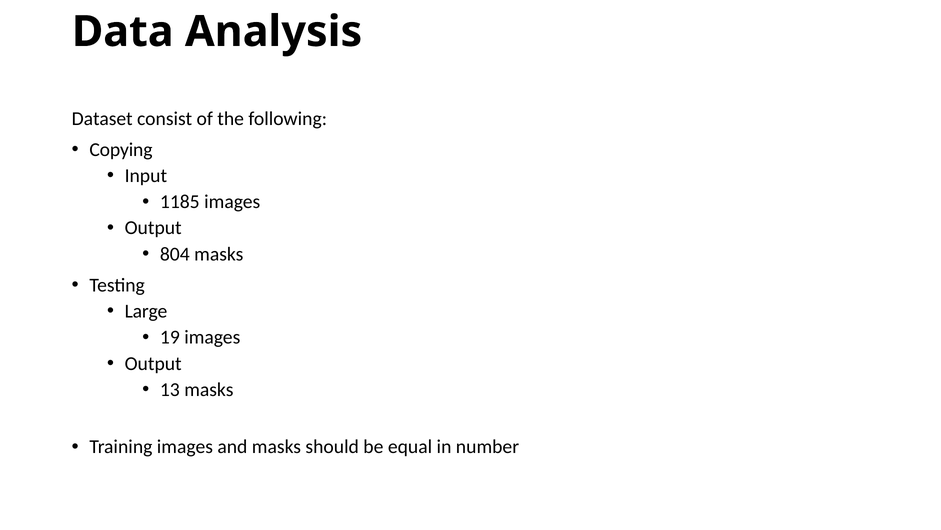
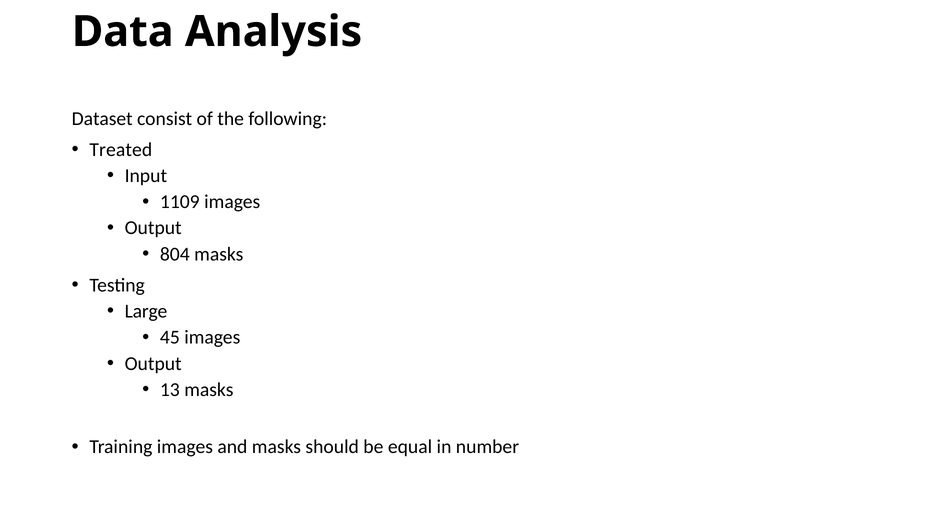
Copying: Copying -> Treated (121, 149)
1185: 1185 -> 1109 (180, 202)
19: 19 -> 45 (170, 337)
